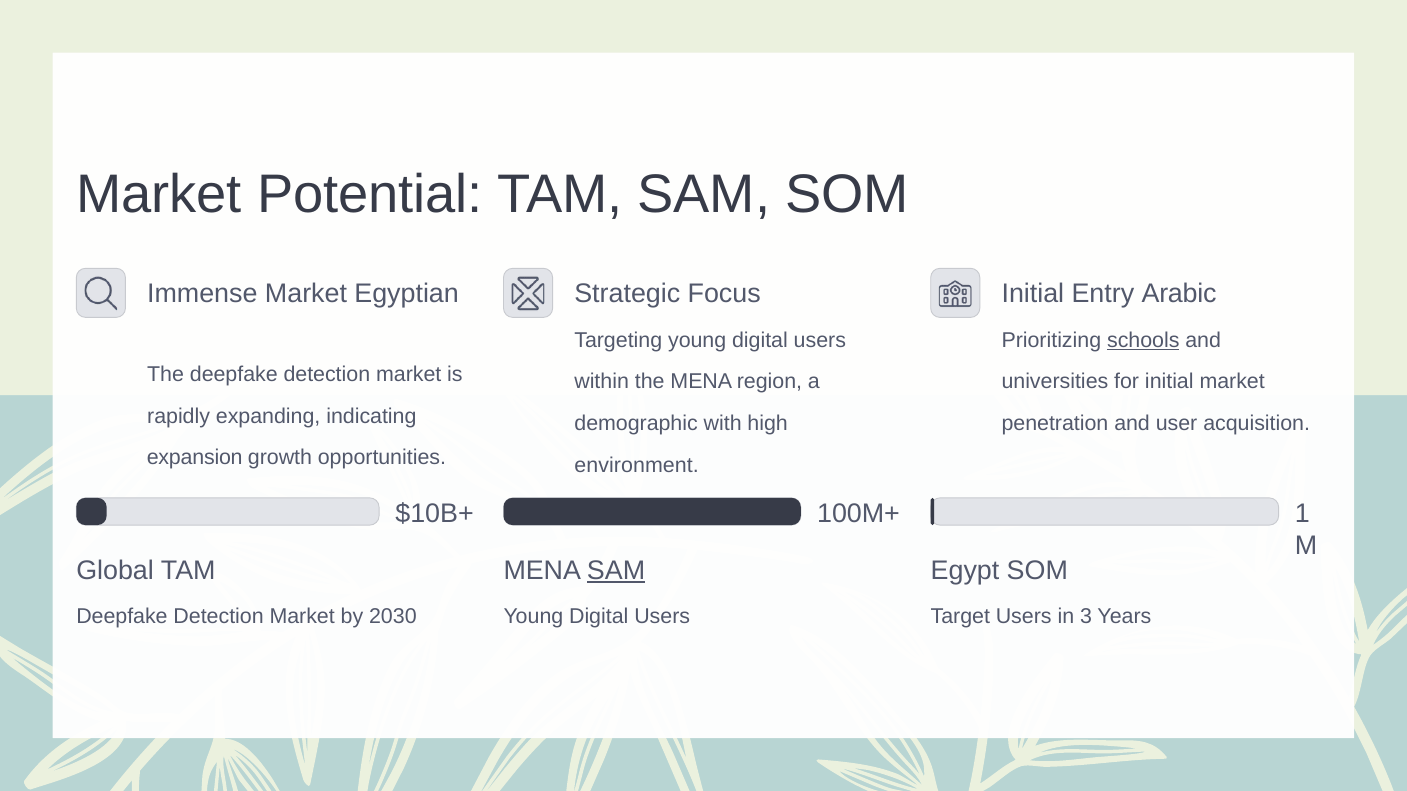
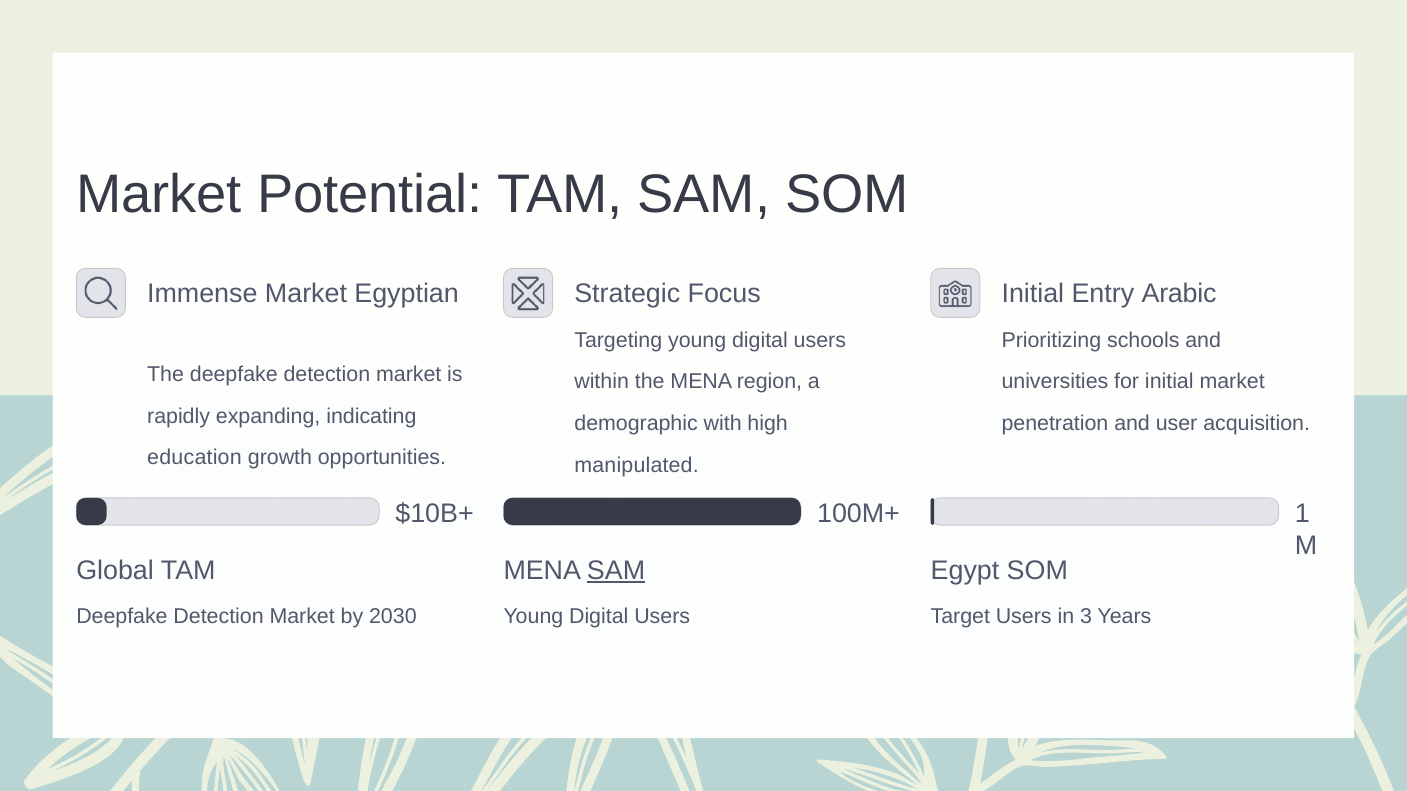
schools underline: present -> none (1143, 340)
expansion: expansion -> education (195, 458)
environment: environment -> manipulated (637, 466)
